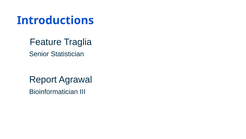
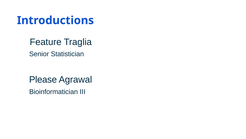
Report: Report -> Please (43, 79)
